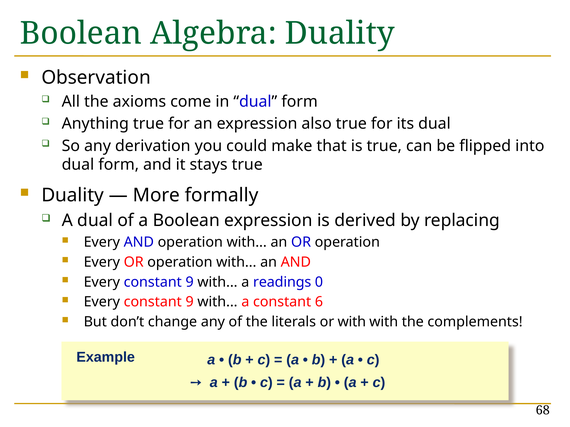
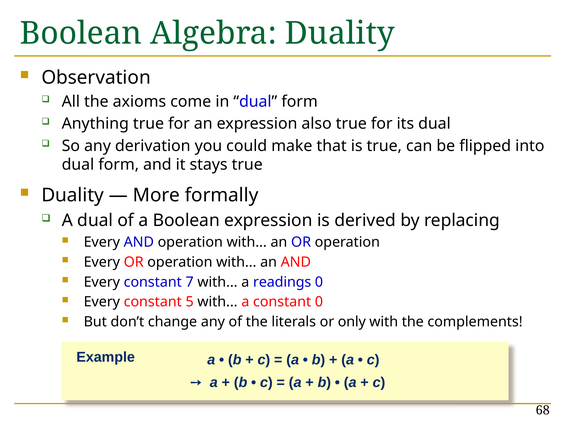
9: 9 -> 7 (190, 282)
9: 9 -> 5 (190, 302)
constant 6: 6 -> 0 (319, 302)
or with: with -> only (352, 322)
